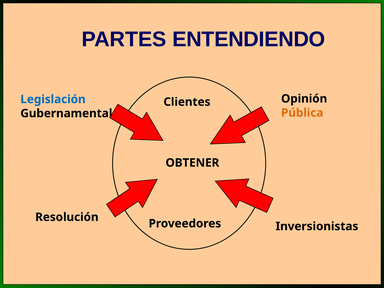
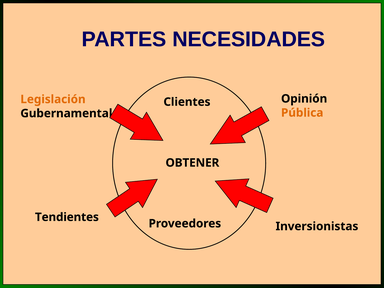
ENTENDIENDO: ENTENDIENDO -> NECESIDADES (249, 39)
Legislación colour: blue -> orange (53, 99)
Resolución: Resolución -> Tendientes (67, 217)
